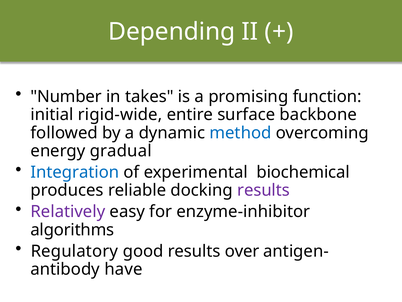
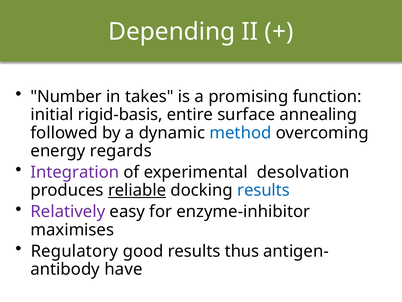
rigid-wide: rigid-wide -> rigid-basis (120, 115)
backbone: backbone -> annealing (318, 115)
gradual: gradual -> regards (121, 151)
Integration colour: blue -> purple (75, 172)
biochemical: biochemical -> desolvation (303, 172)
reliable underline: none -> present (137, 190)
results colour: purple -> blue (264, 190)
algorithms: algorithms -> maximises (72, 230)
over: over -> thus (242, 251)
